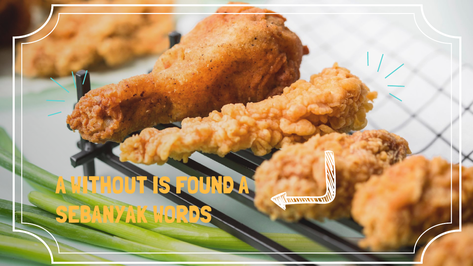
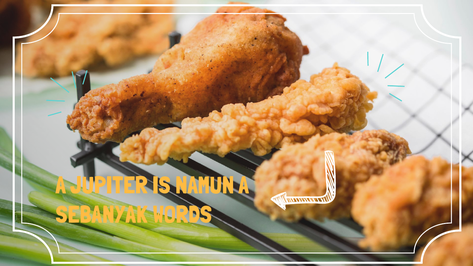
WITHOUT: WITHOUT -> JUPITER (109, 186)
FOUND: FOUND -> NAMUN (205, 186)
